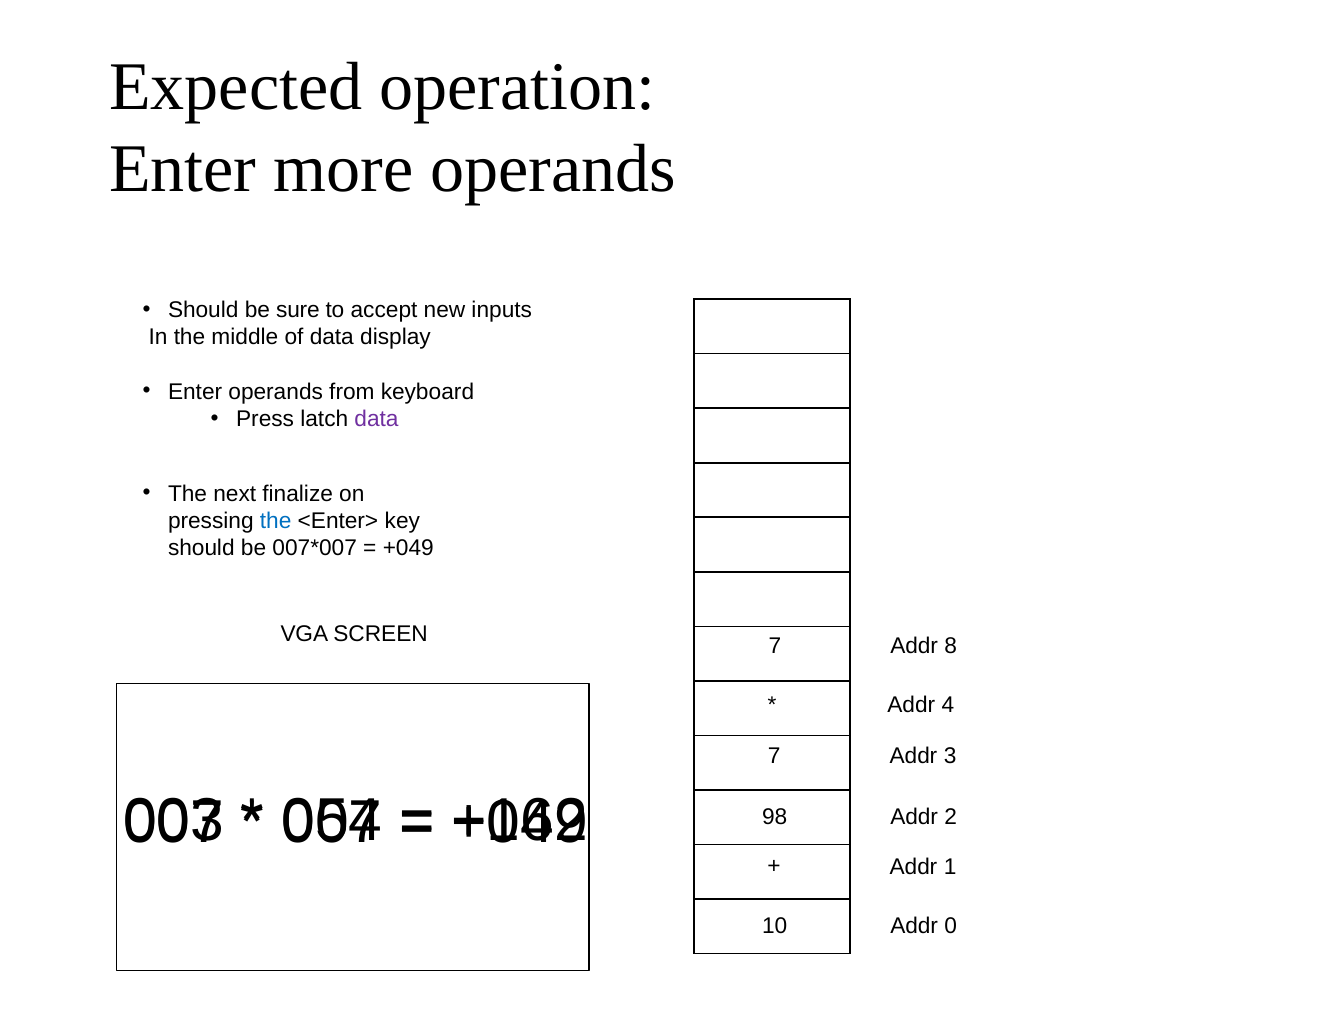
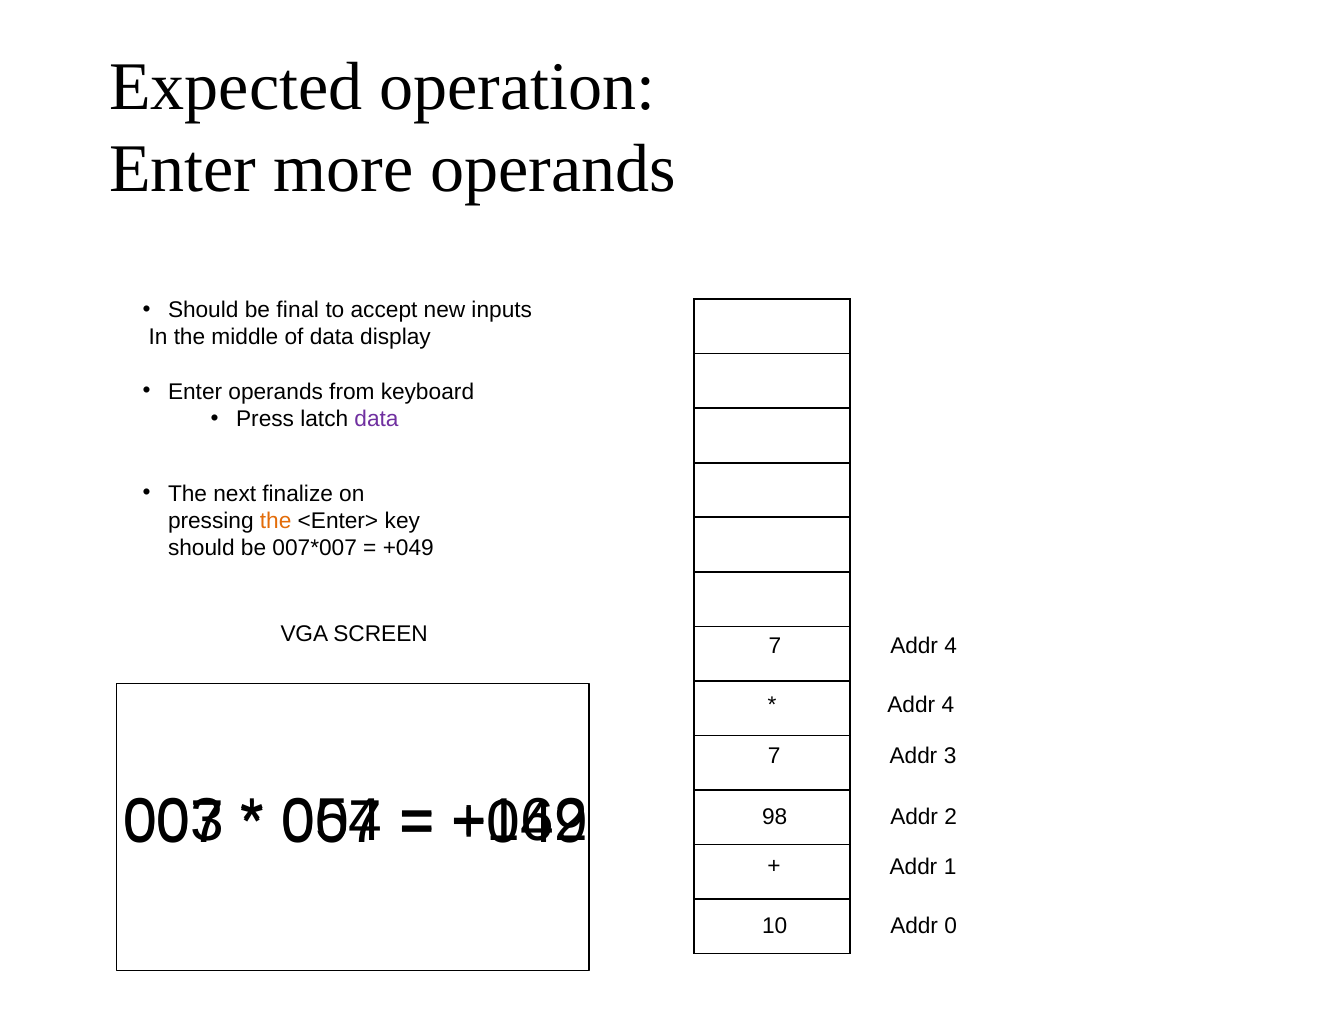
sure: sure -> final (298, 310)
the colour: blue -> orange (276, 521)
8: 8 -> 4 (951, 646)
